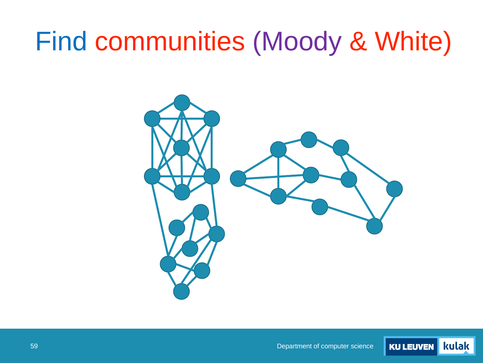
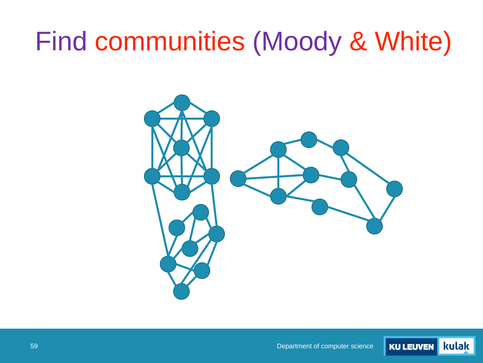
Find colour: blue -> purple (61, 42)
